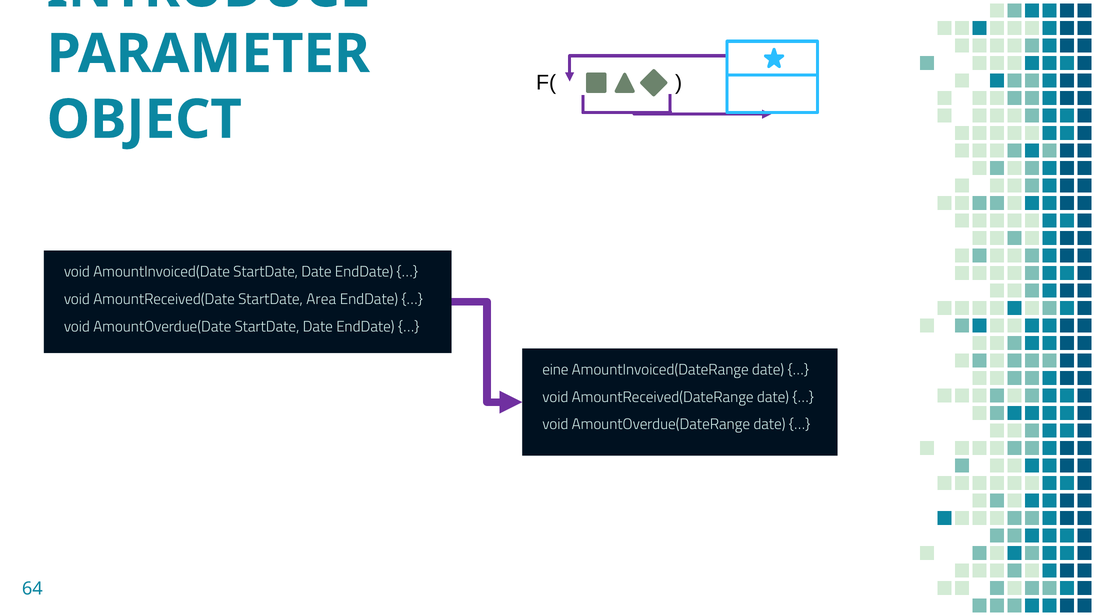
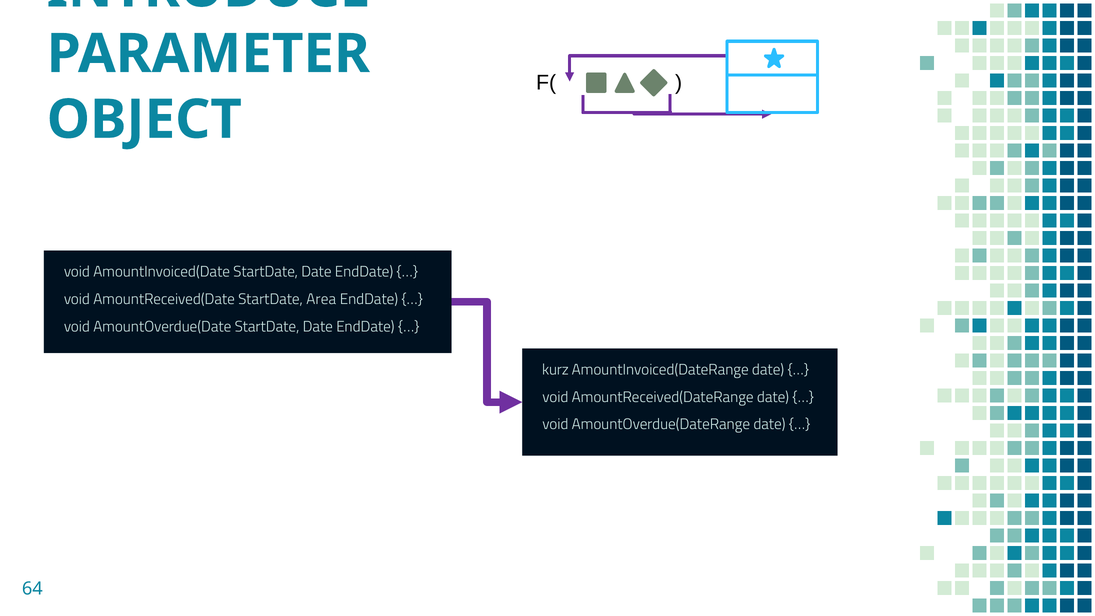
eine: eine -> kurz (555, 370)
